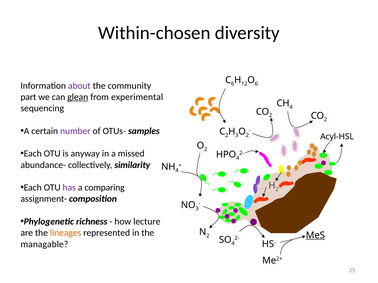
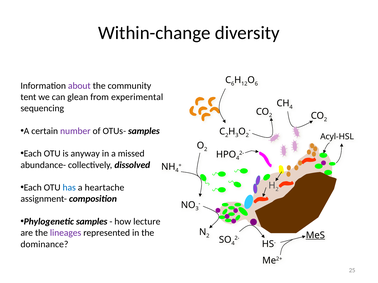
Within-chosen: Within-chosen -> Within-change (154, 33)
part: part -> tent (28, 97)
glean underline: present -> none (78, 97)
similarity: similarity -> dissolved (132, 165)
has colour: purple -> blue (69, 188)
comparing: comparing -> heartache (104, 188)
Phylogenetic richness: richness -> samples (92, 222)
lineages colour: orange -> purple (66, 233)
managable: managable -> dominance (44, 245)
